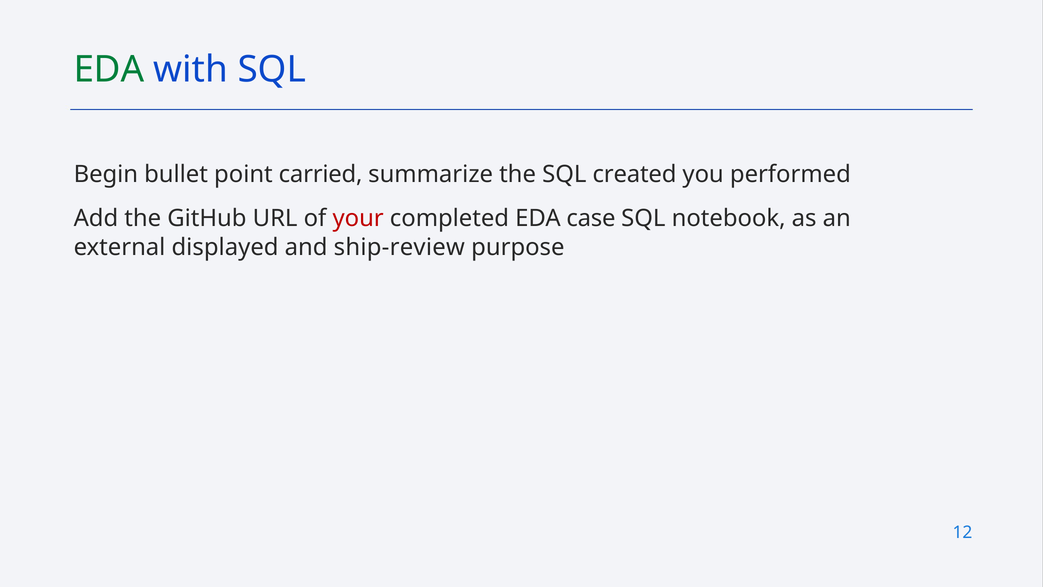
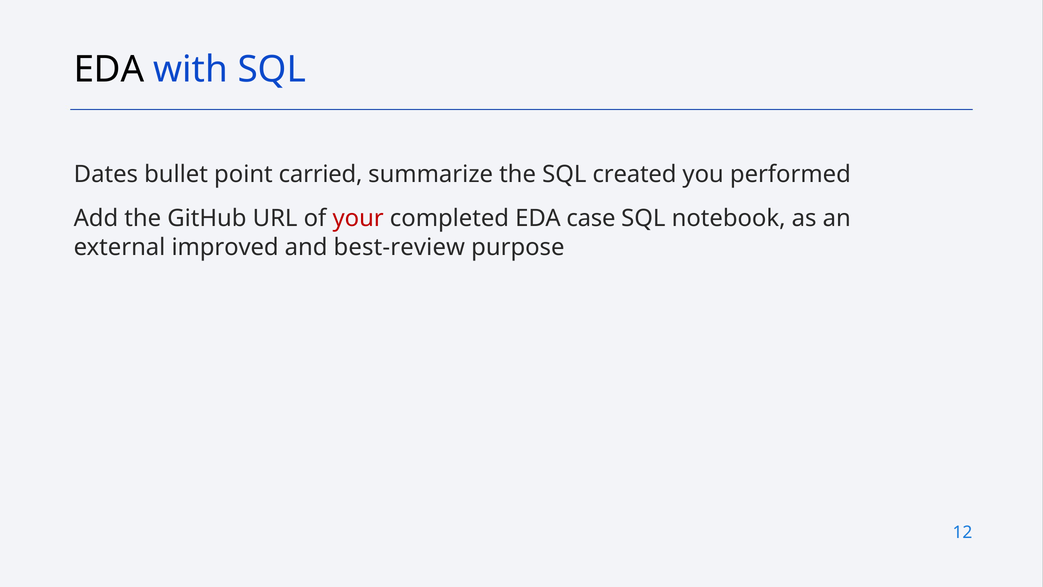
EDA colour: green -> black (109, 70)
Begin: Begin -> Dates (106, 174)
displayed: displayed -> improved (225, 247)
ship-review: ship-review -> best-review (399, 247)
